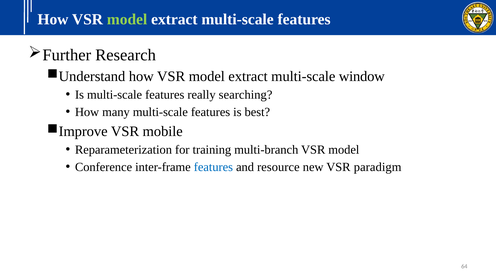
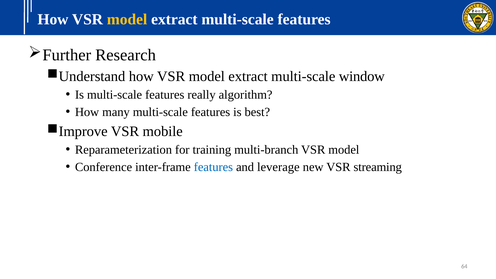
model colour: light green -> yellow (127, 19)
searching: searching -> algorithm (246, 95)
resource: resource -> leverage (278, 167)
paradigm: paradigm -> streaming (378, 167)
